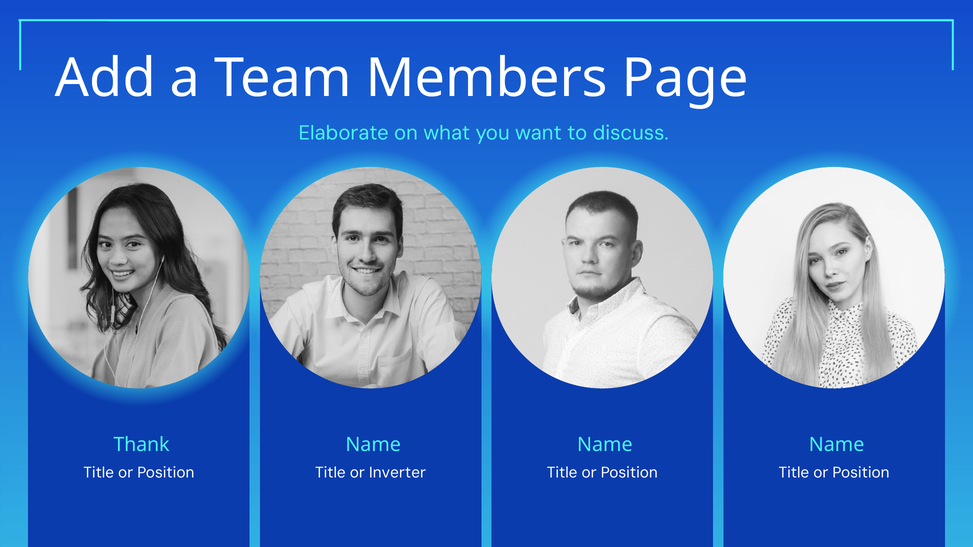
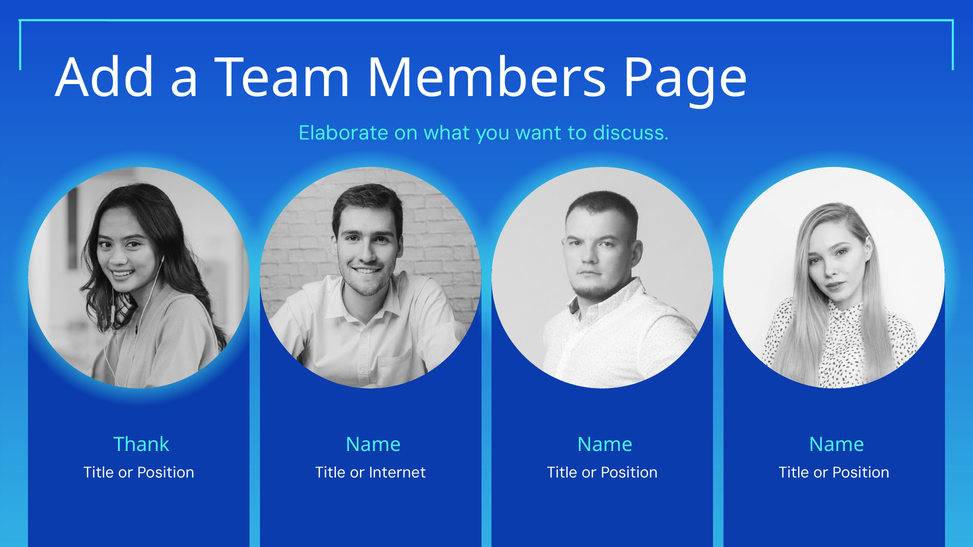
Inverter: Inverter -> Internet (398, 473)
